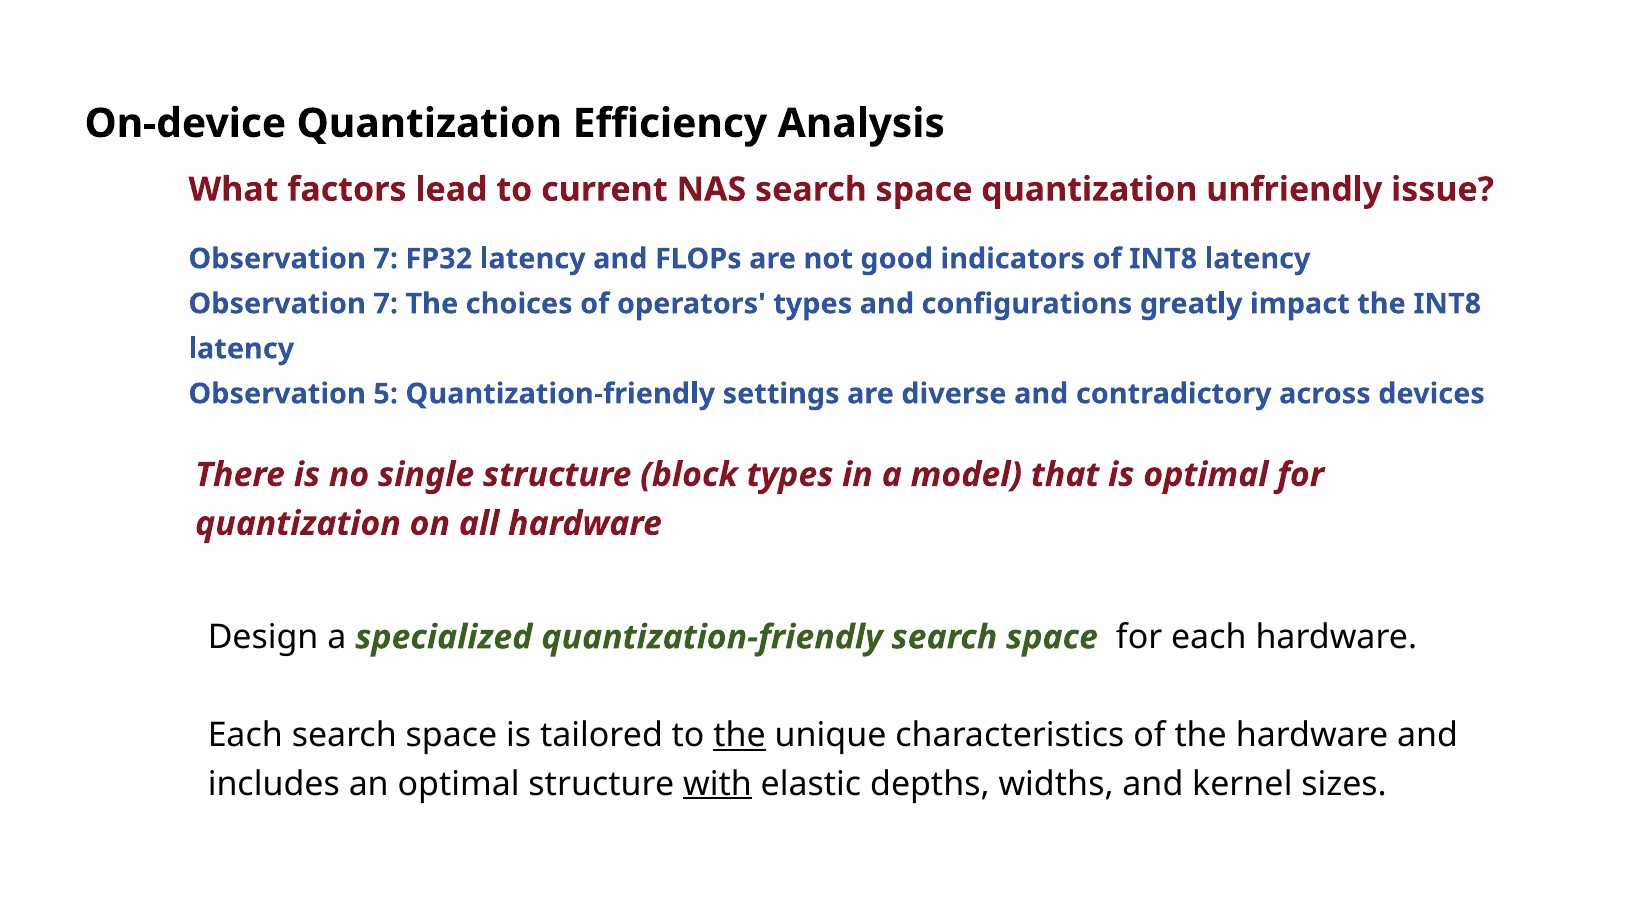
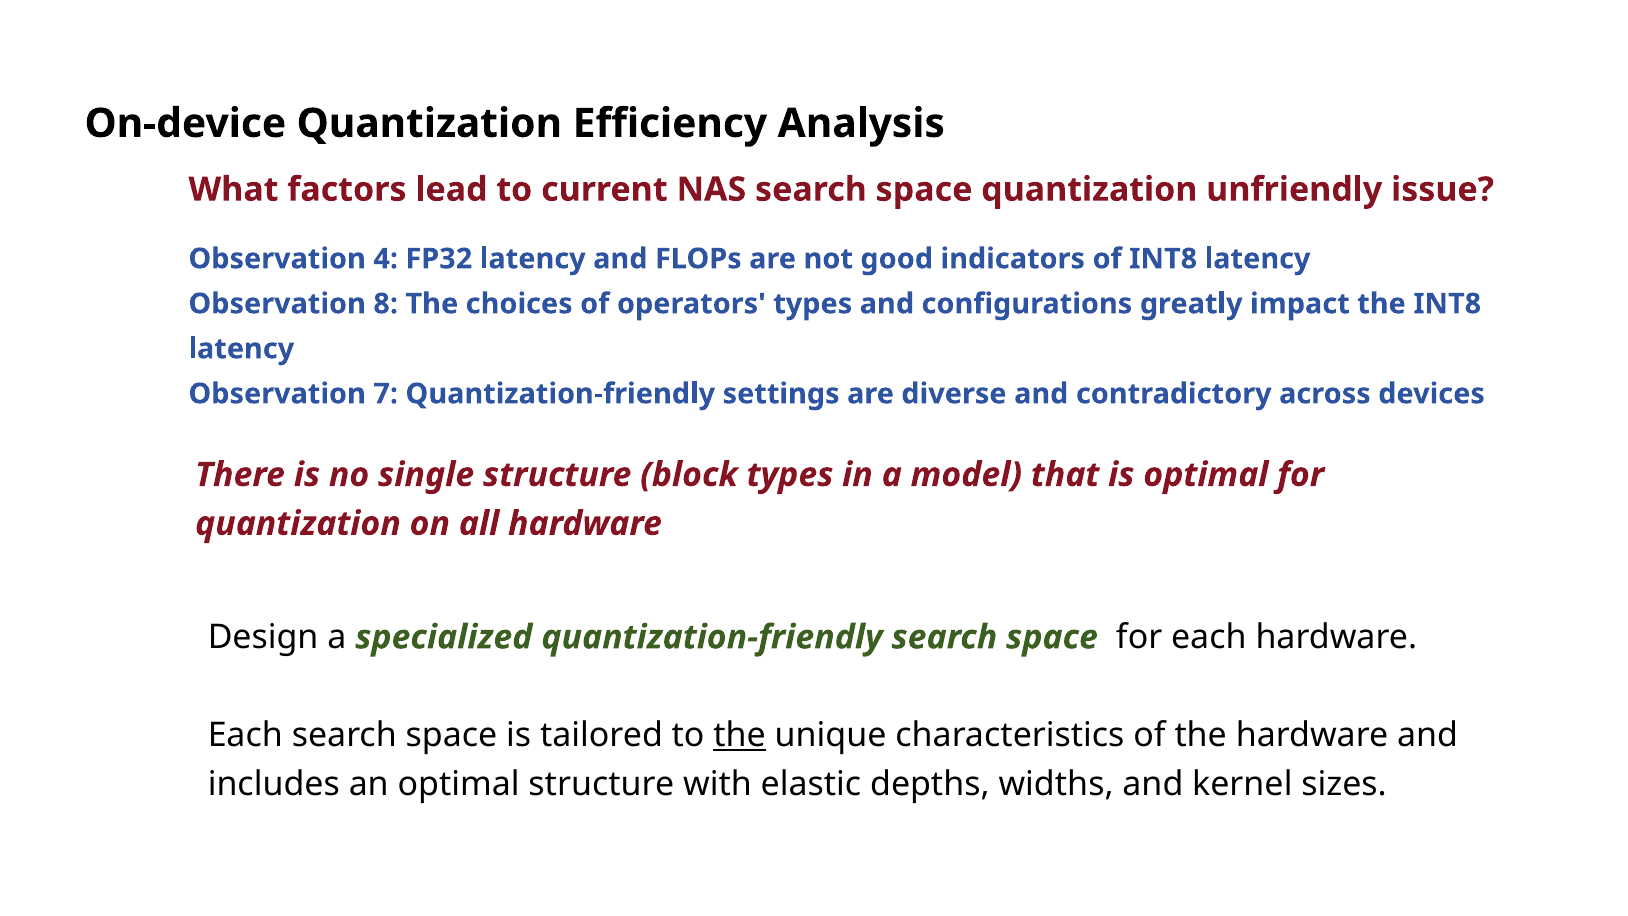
7: 7 -> 4 (386, 259)
7: 7 -> 8 (386, 304)
5: 5 -> 7 (386, 394)
with underline: present -> none (717, 784)
